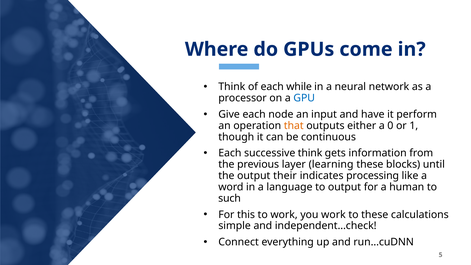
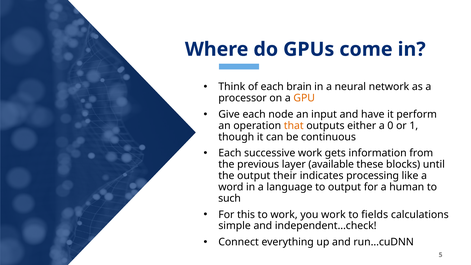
while: while -> brain (299, 87)
GPU colour: blue -> orange (304, 98)
successive think: think -> work (310, 153)
learning: learning -> available (331, 164)
to these: these -> fields (375, 215)
